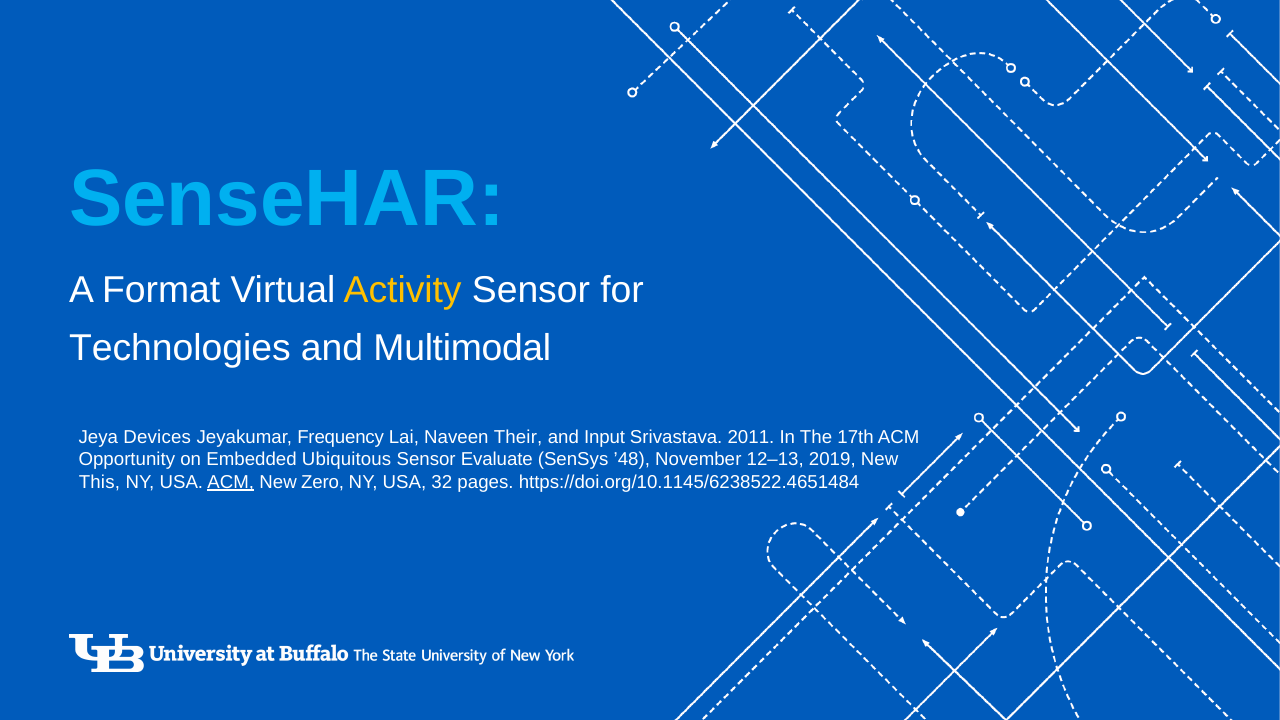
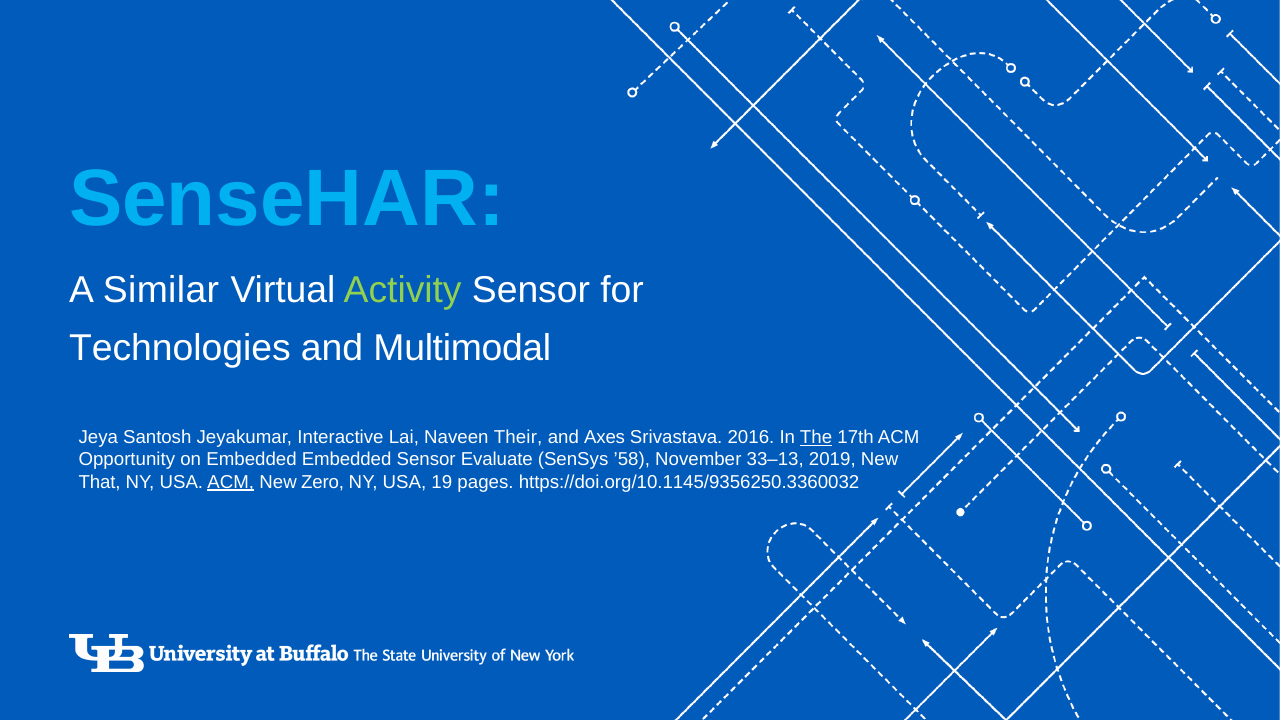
Format: Format -> Similar (161, 290)
Activity colour: yellow -> light green (403, 290)
Devices: Devices -> Santosh (157, 437)
Frequency: Frequency -> Interactive (341, 437)
Input: Input -> Axes (605, 437)
2011: 2011 -> 2016 (751, 437)
The underline: none -> present (816, 437)
Embedded Ubiquitous: Ubiquitous -> Embedded (347, 460)
’48: ’48 -> ’58 (632, 460)
12–13: 12–13 -> 33–13 (775, 460)
This: This -> That (100, 482)
32: 32 -> 19 (442, 482)
https://doi.org/10.1145/6238522.4651484: https://doi.org/10.1145/6238522.4651484 -> https://doi.org/10.1145/9356250.3360032 (689, 482)
